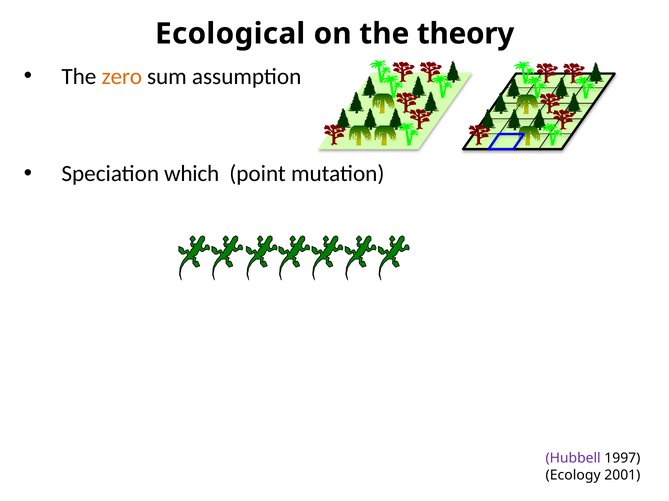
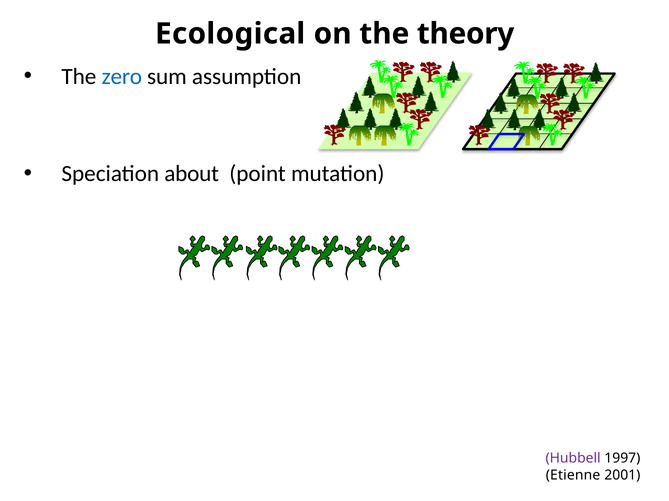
zero colour: orange -> blue (122, 77)
which: which -> about (192, 174)
Ecology: Ecology -> Etienne (573, 476)
